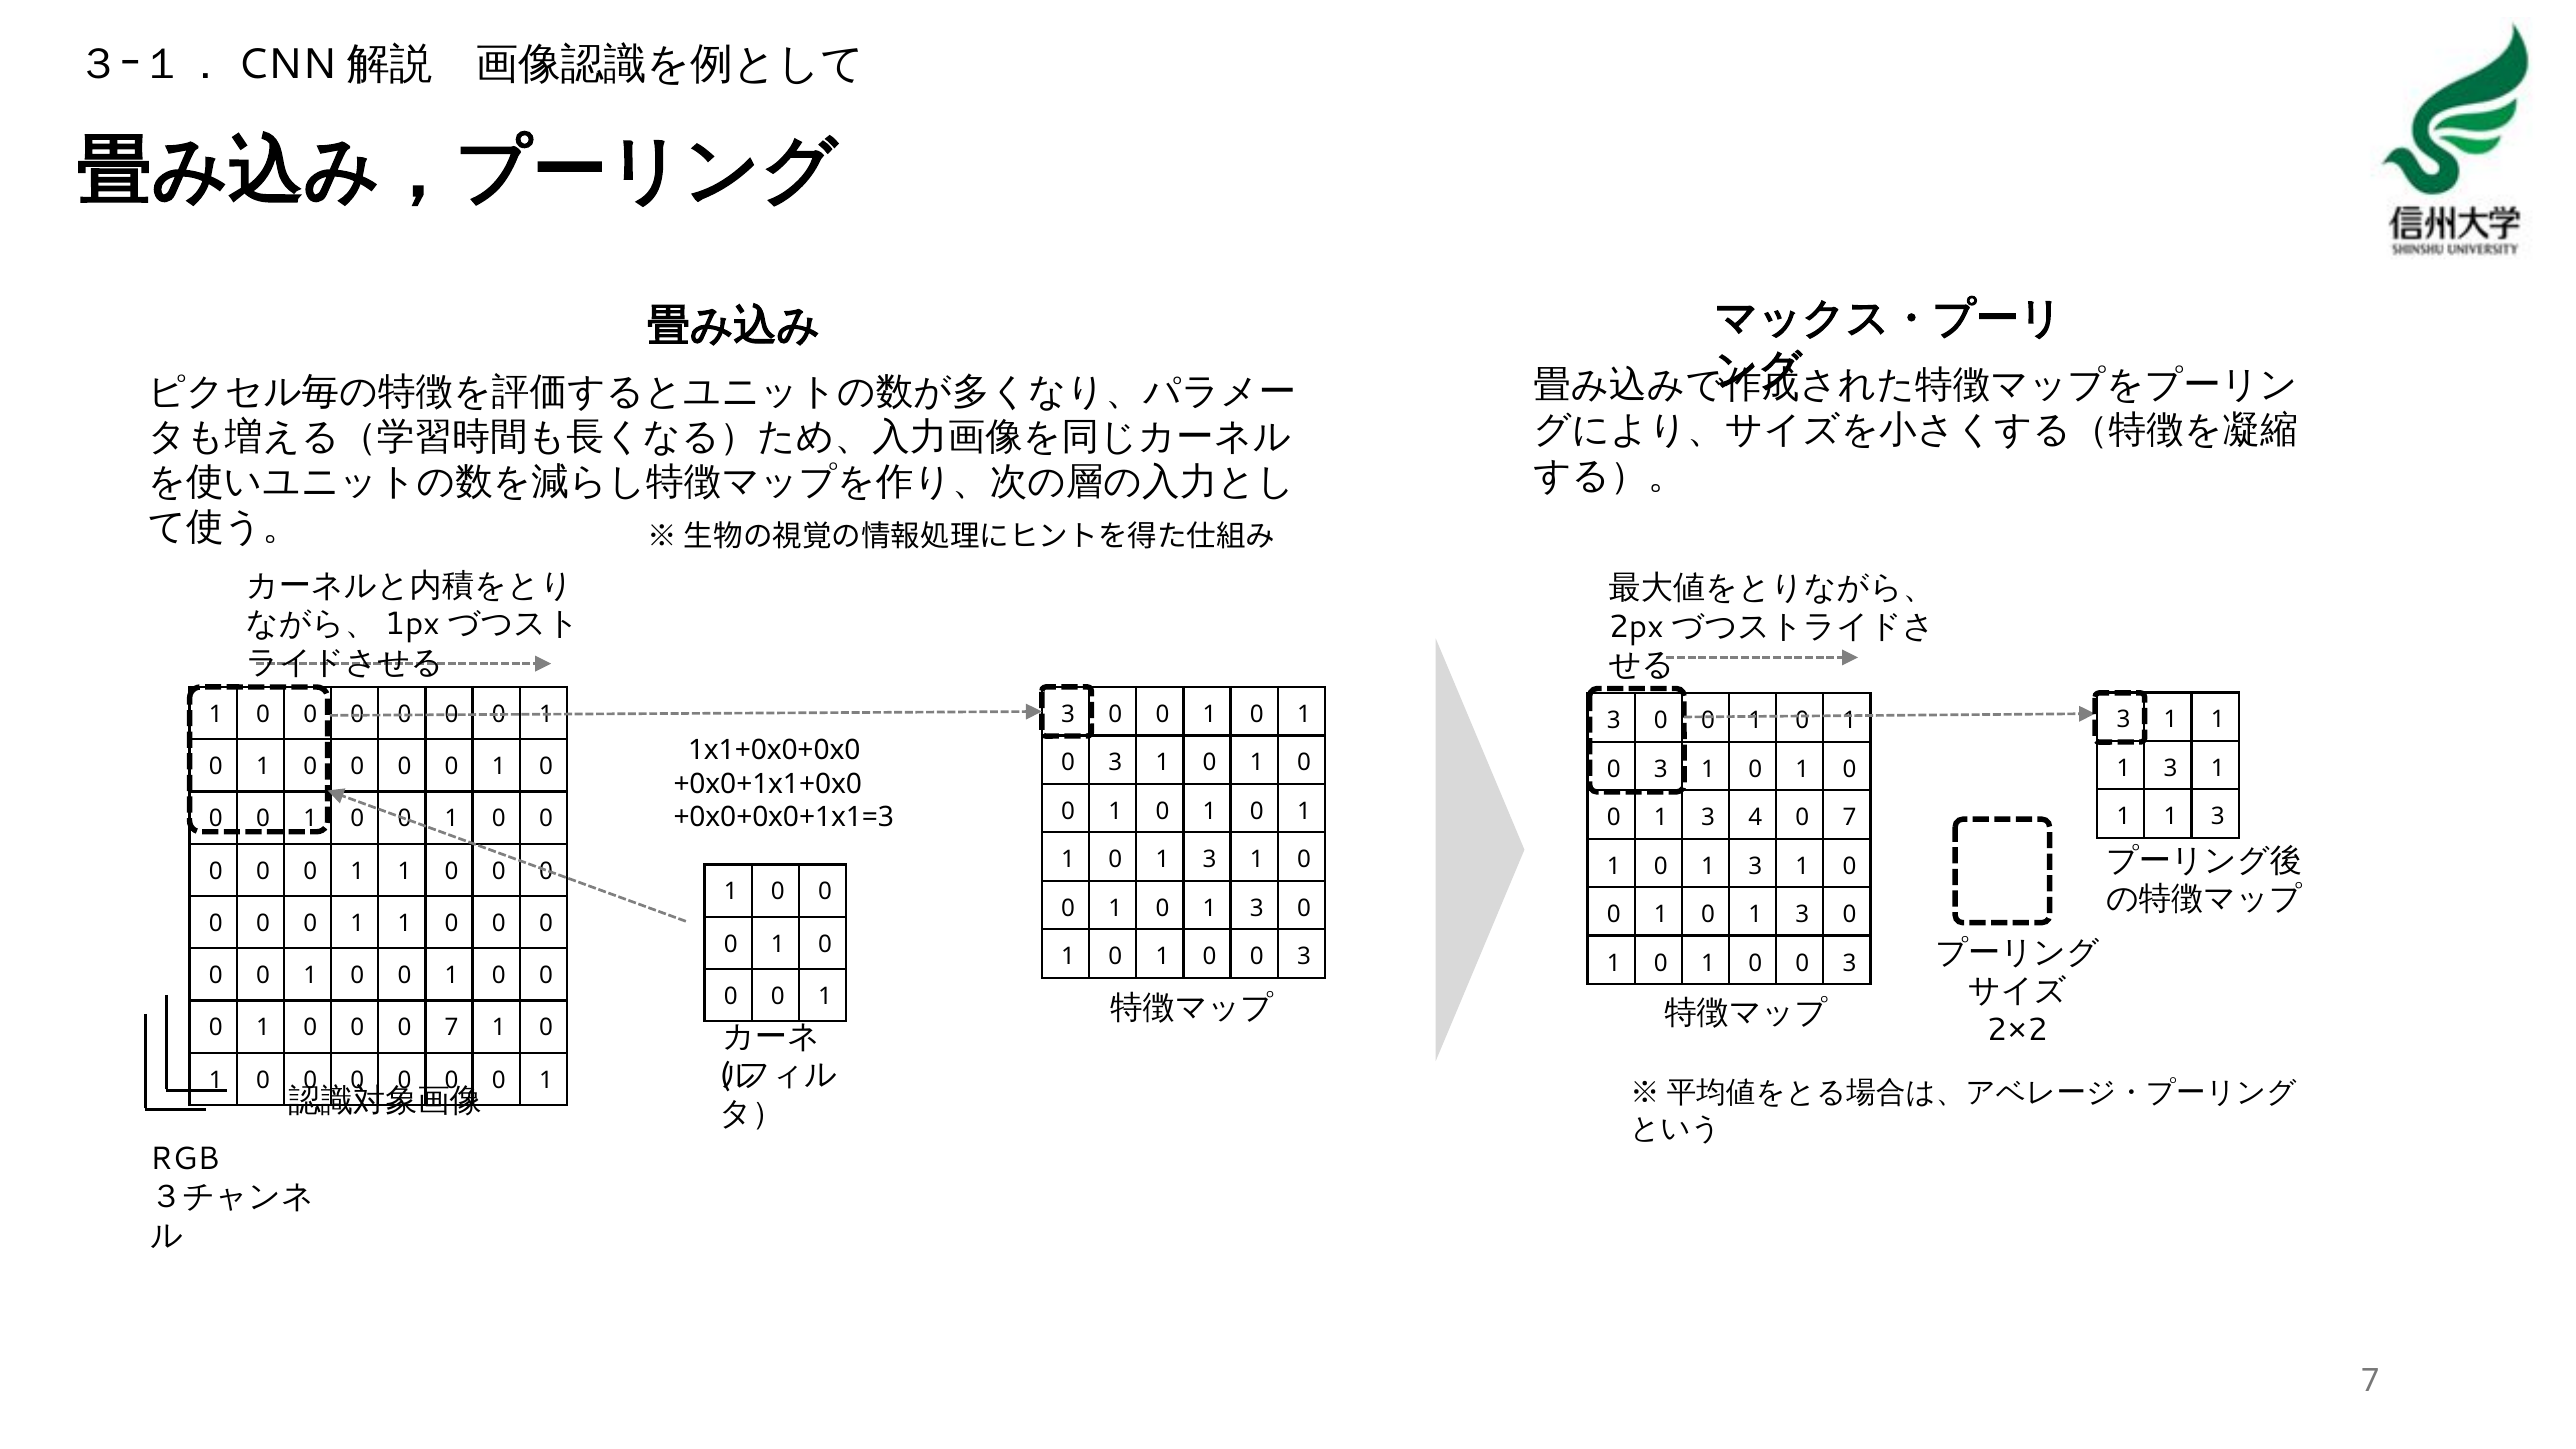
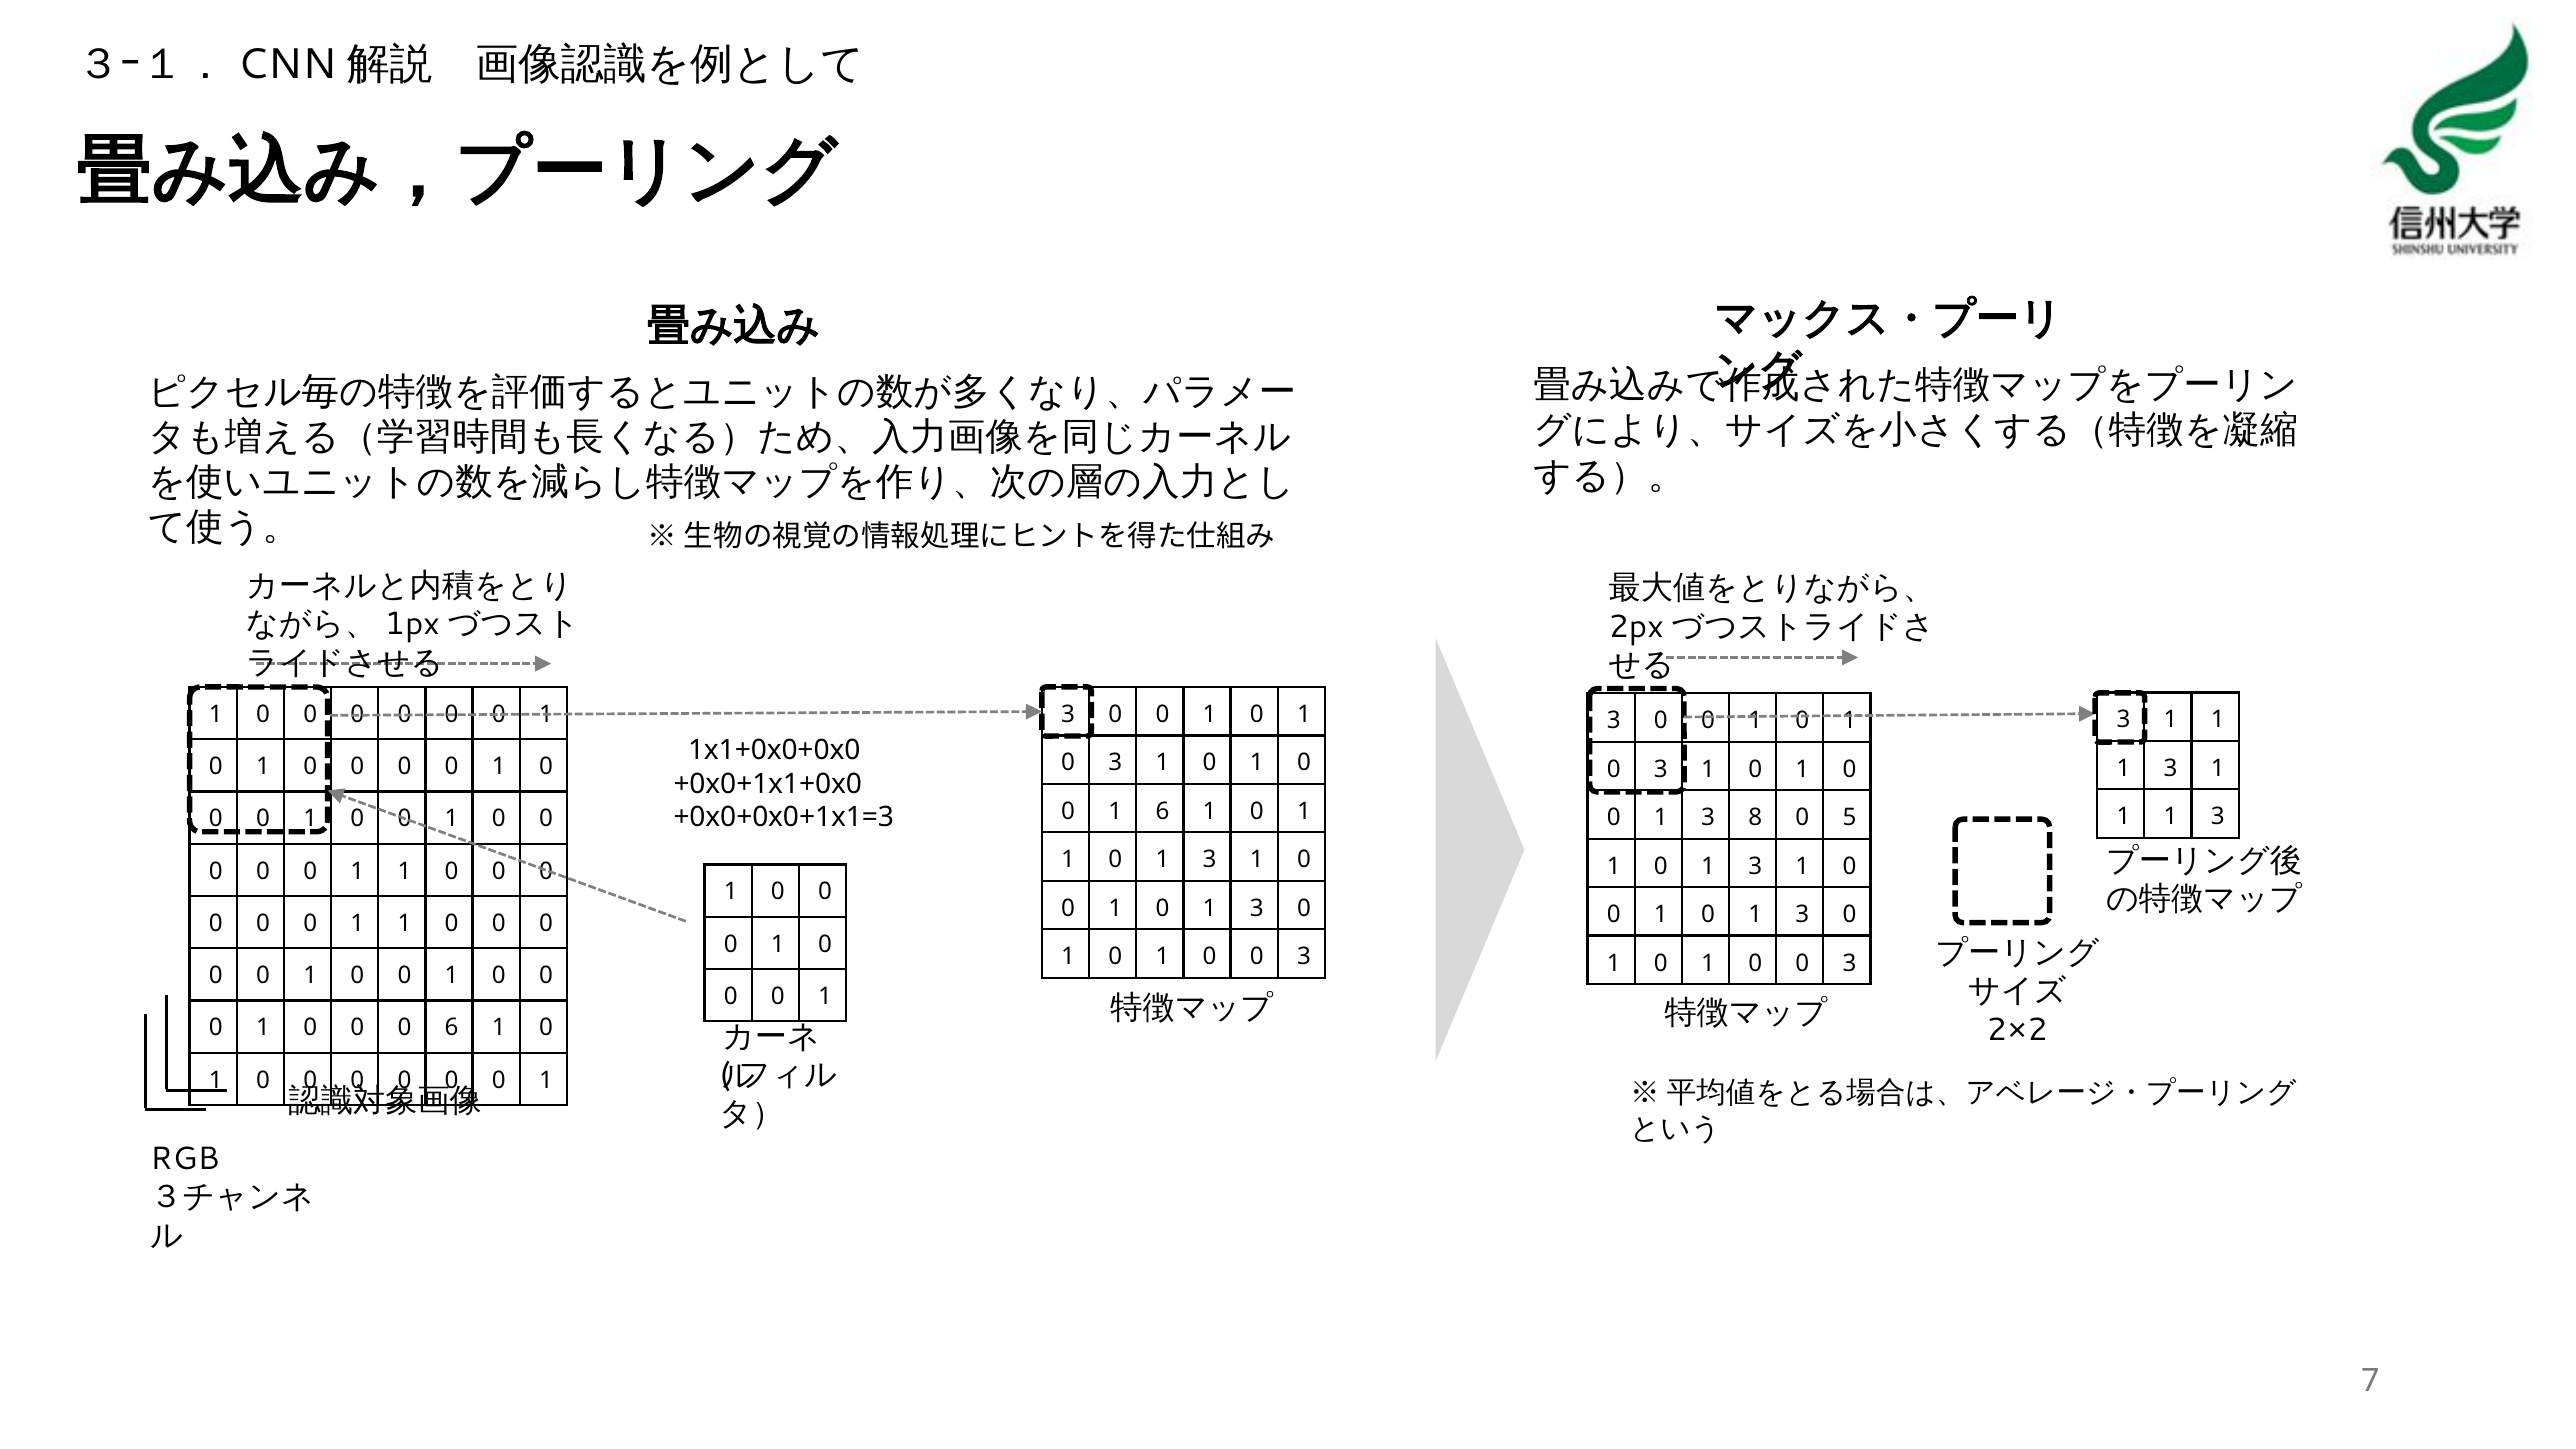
0: 0 -> 6 (1162, 811)
4: 4 -> 8 (1755, 818)
7: 7 -> 5 (1850, 818)
0 0 7: 7 -> 6 (452, 1028)
